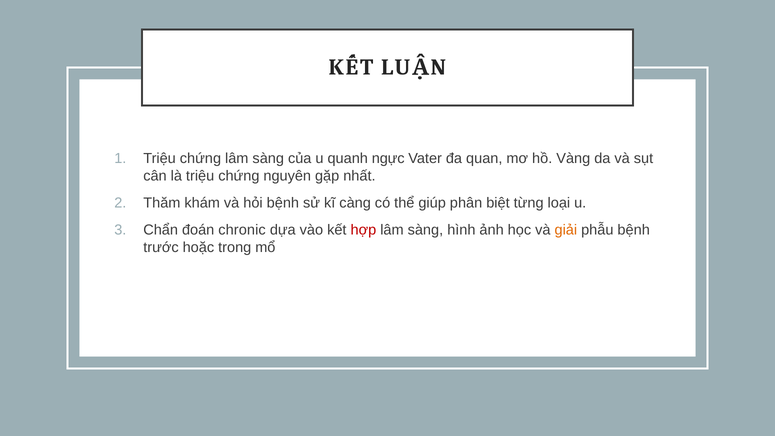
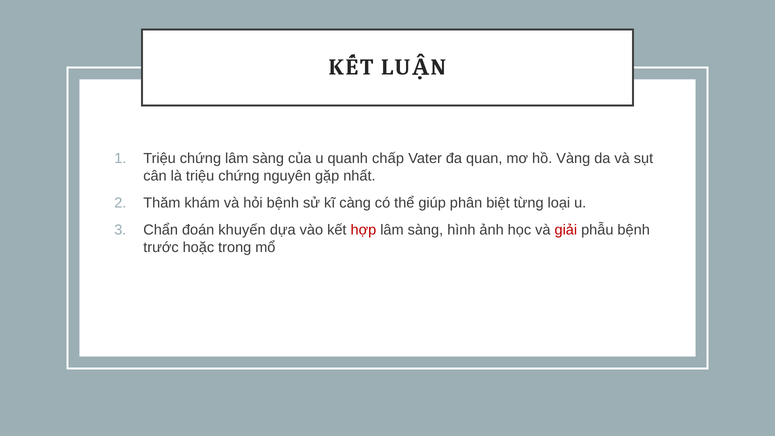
ngực: ngực -> chấp (388, 158)
chronic: chronic -> khuyến (242, 230)
giải colour: orange -> red (566, 230)
